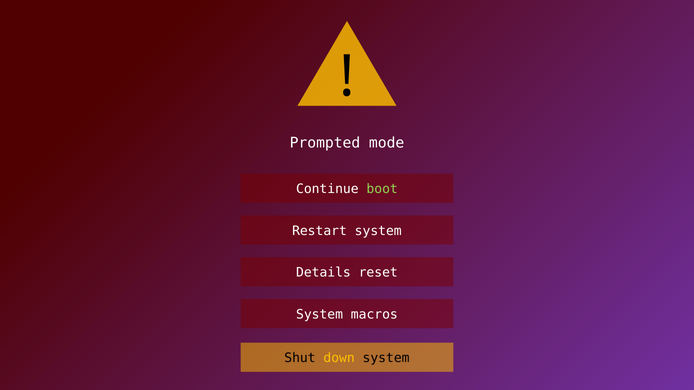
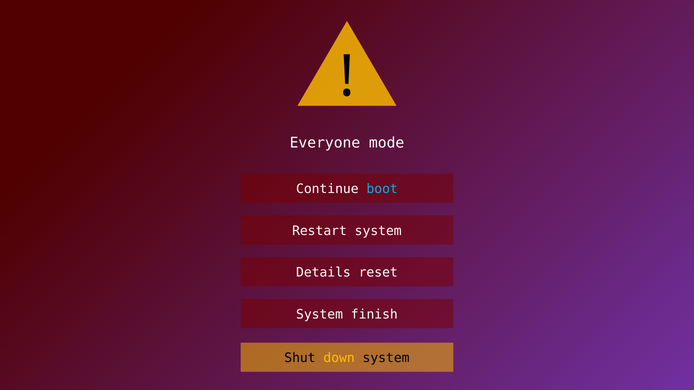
Prompted: Prompted -> Everyone (325, 143)
boot colour: light green -> light blue (382, 189)
macros: macros -> finish (374, 315)
